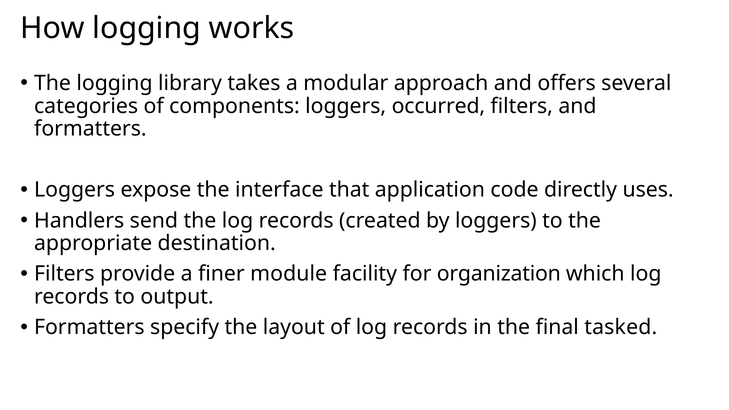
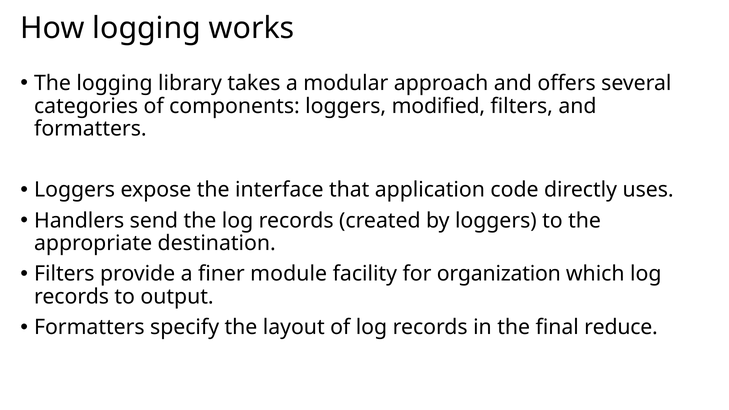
occurred: occurred -> modified (438, 106)
tasked: tasked -> reduce (621, 327)
